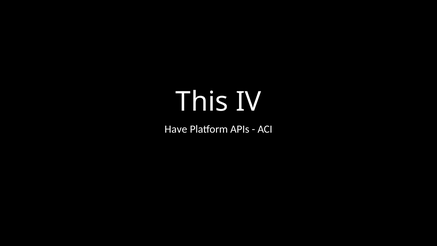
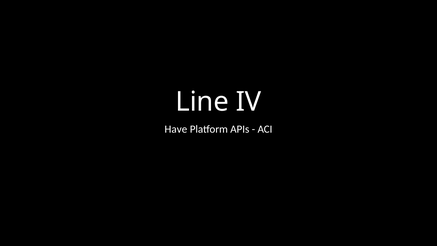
This: This -> Line (202, 102)
